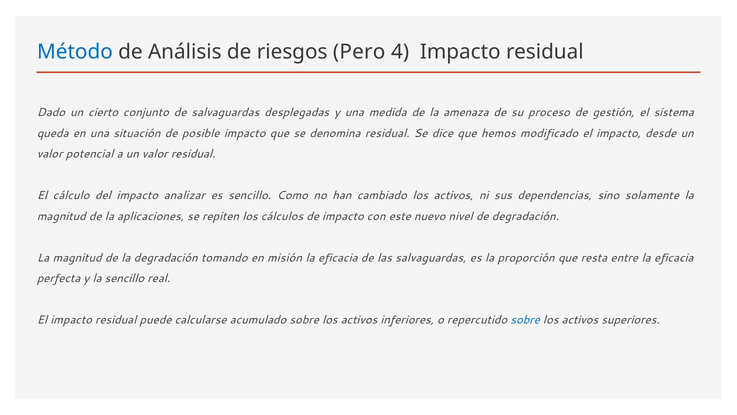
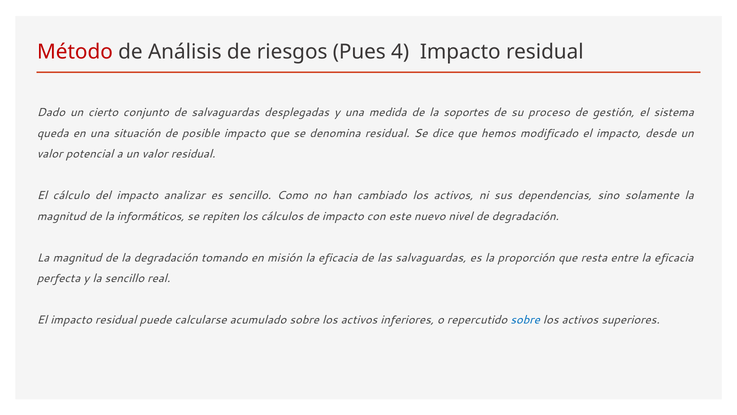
Método colour: blue -> red (75, 52)
Pero: Pero -> Pues (359, 52)
amenaza: amenaza -> soportes (466, 112)
aplicaciones: aplicaciones -> informáticos (151, 216)
